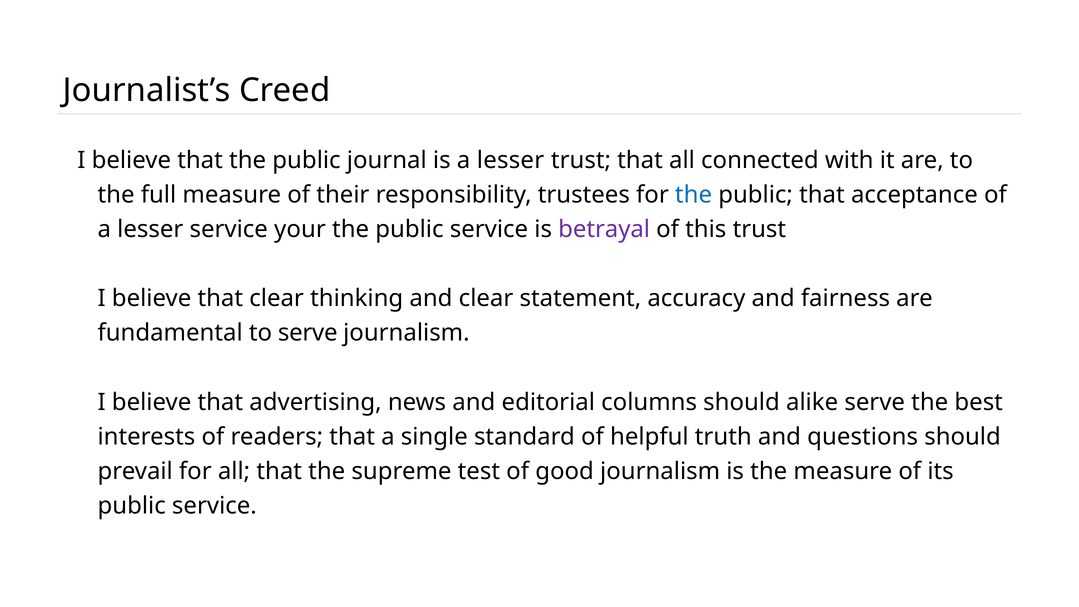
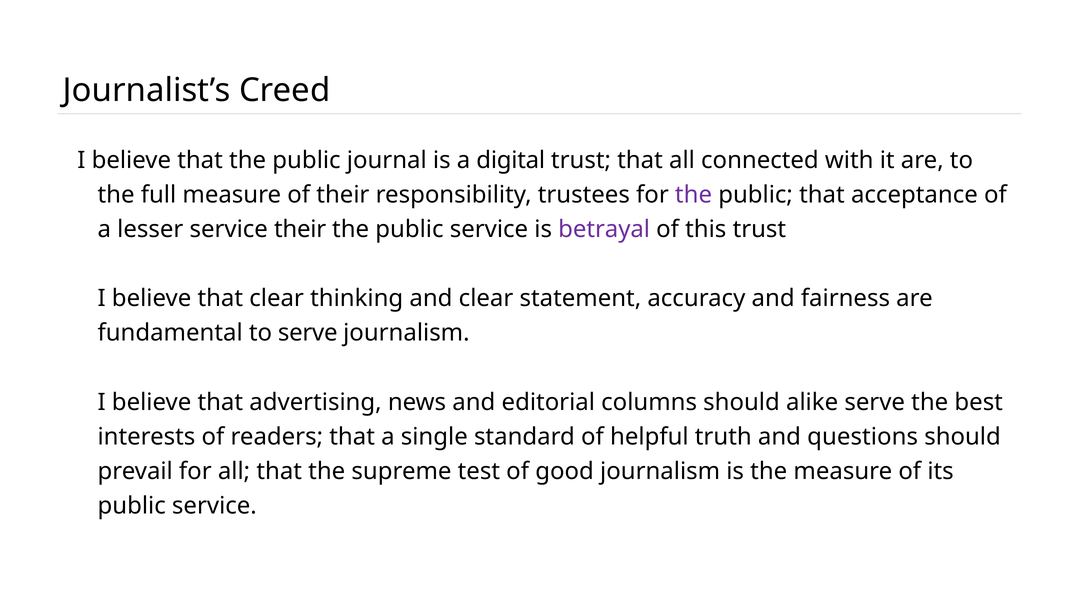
is a lesser: lesser -> digital (511, 160)
the colour: blue -> purple (694, 195)
service your: your -> their (300, 229)
